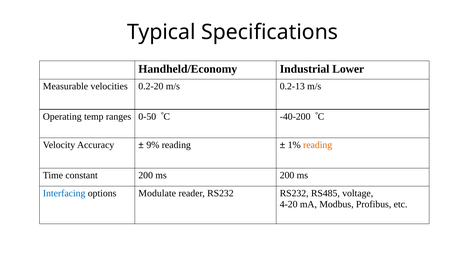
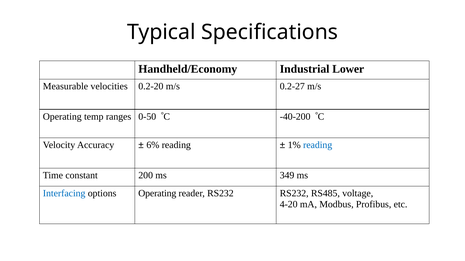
0.2-13: 0.2-13 -> 0.2-27 (292, 87)
9%: 9% -> 6% (153, 145)
reading colour: orange -> blue (318, 145)
ms 200: 200 -> 349 (287, 176)
options Modulate: Modulate -> Operating (157, 194)
